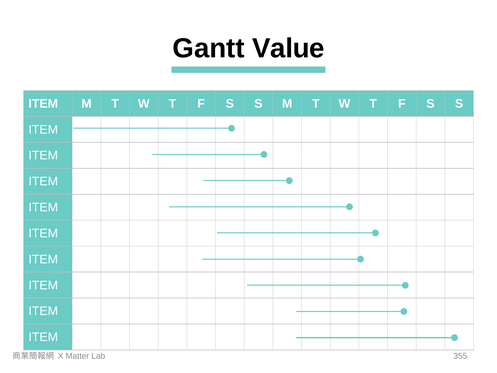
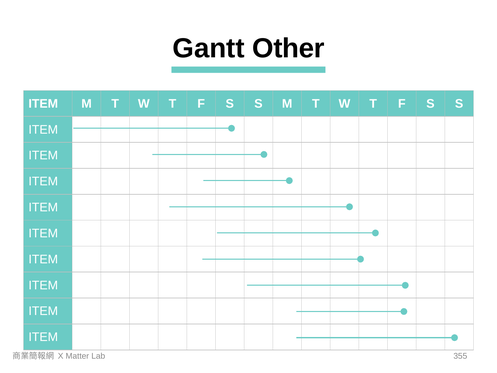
Value: Value -> Other (288, 48)
